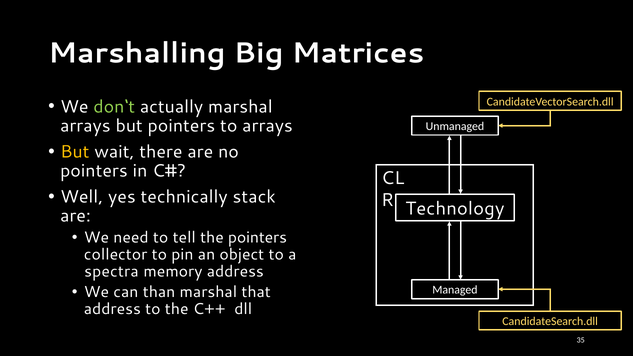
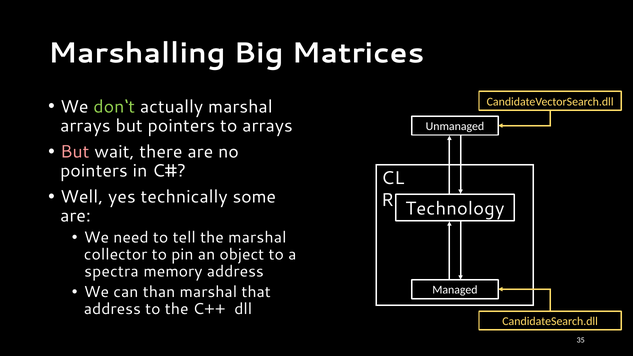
But colour: yellow -> pink (75, 152)
stack: stack -> some (254, 197)
the pointers: pointers -> marshal (257, 238)
